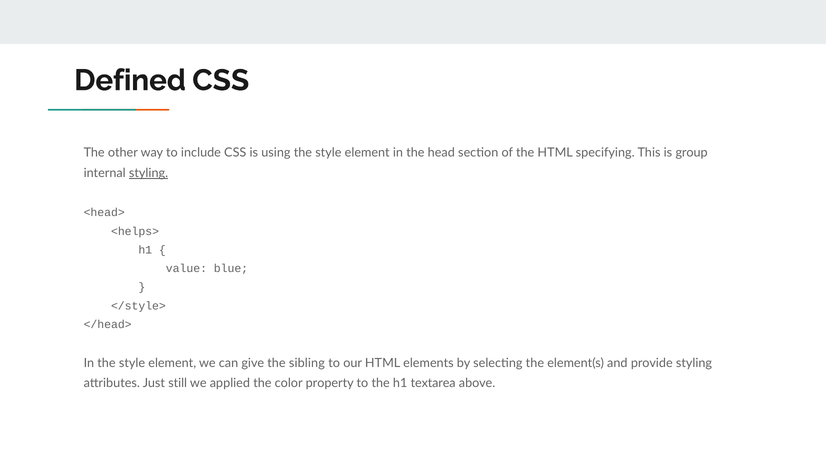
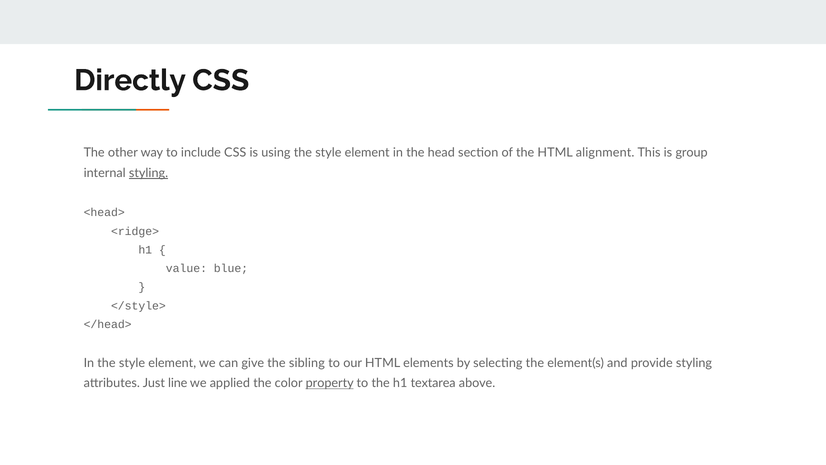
Defined: Defined -> Directly (130, 80)
specifying: specifying -> alignment (605, 152)
<helps>: <helps> -> <ridge> (135, 231)
still: still -> line (178, 383)
property underline: none -> present (330, 383)
